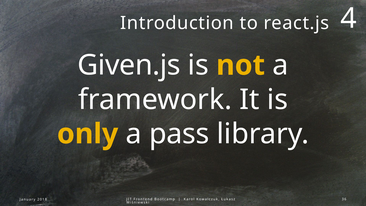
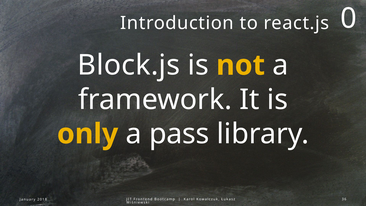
4: 4 -> 0 (349, 18)
Given.js: Given.js -> Block.js (129, 65)
